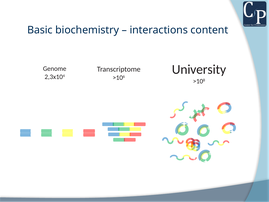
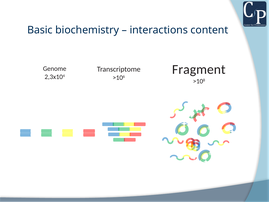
University: University -> Fragment (199, 69)
